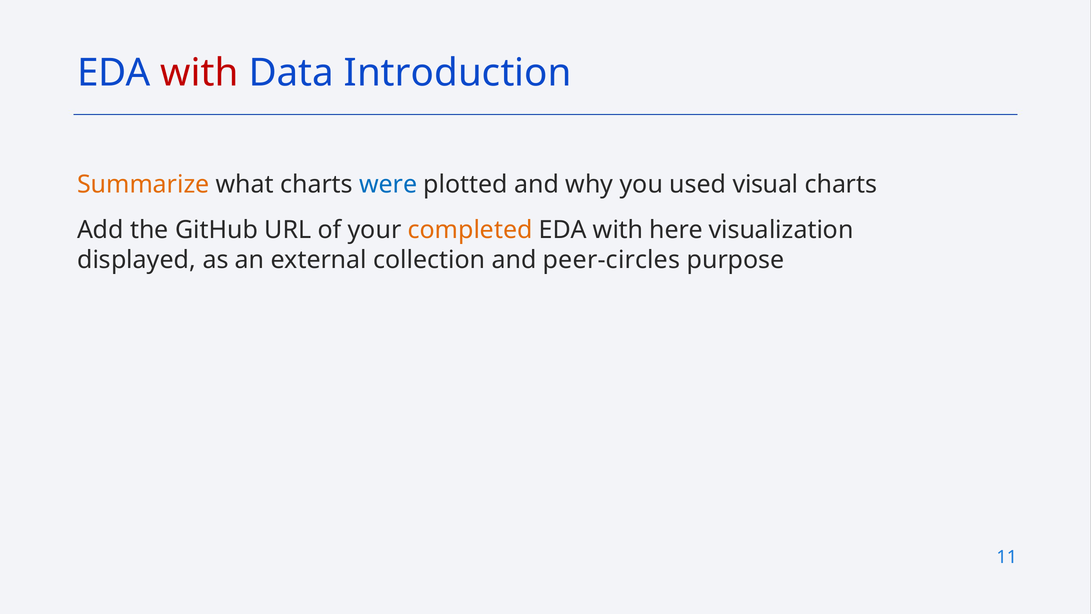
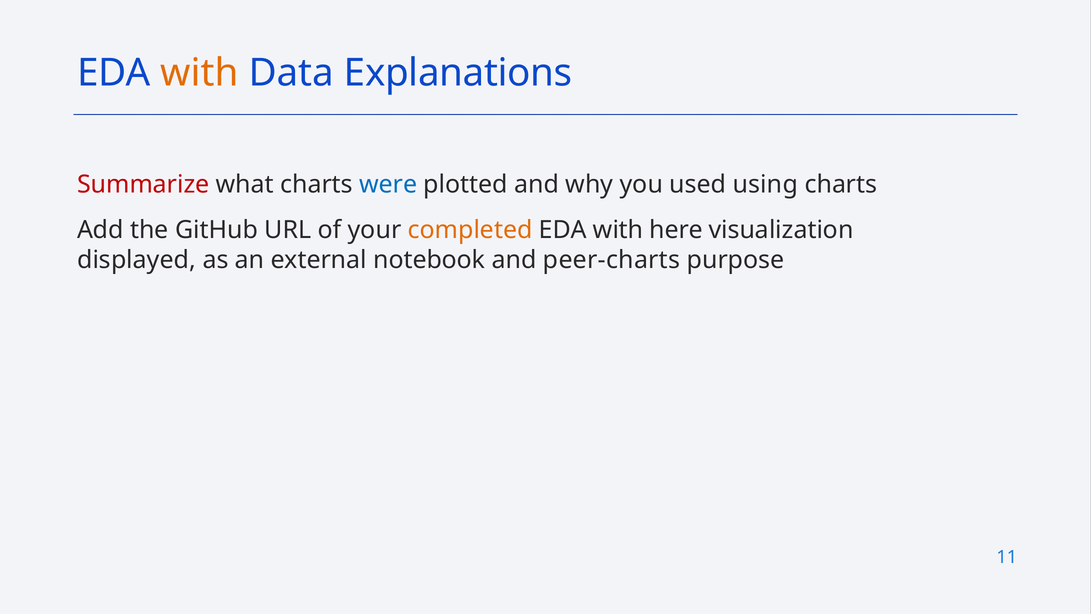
with colour: red -> orange (200, 73)
Introduction: Introduction -> Explanations (458, 73)
Summarize colour: orange -> red (143, 184)
visual: visual -> using (765, 184)
collection: collection -> notebook (429, 260)
peer-circles: peer-circles -> peer-charts (612, 260)
